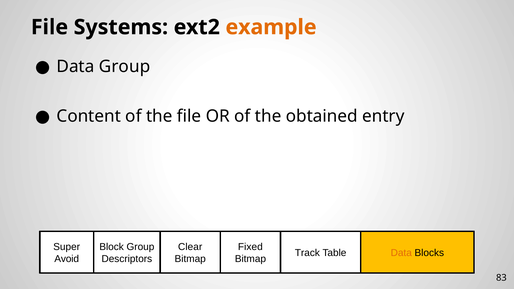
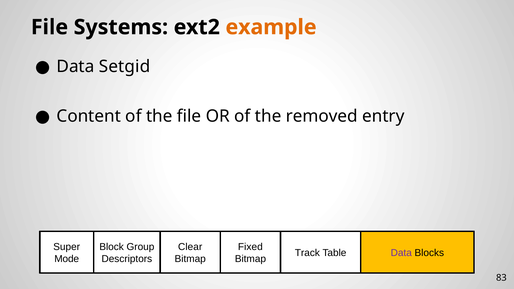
Data Group: Group -> Setgid (125, 67)
obtained: obtained -> removed (322, 116)
Data colour: orange -> purple (401, 253)
Avoid: Avoid -> Mode (67, 259)
